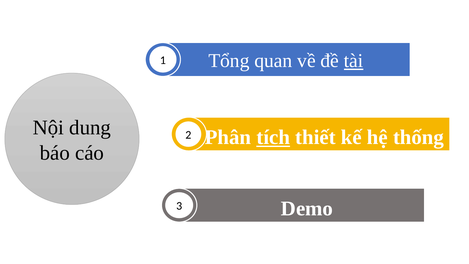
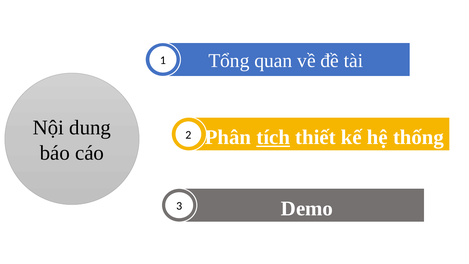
tài underline: present -> none (354, 61)
